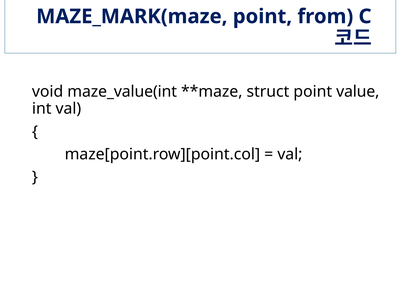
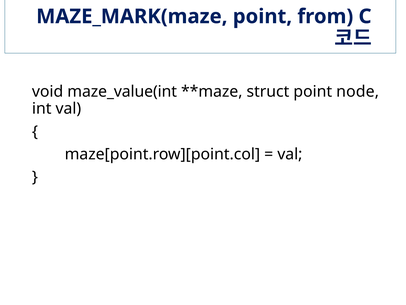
value: value -> node (358, 92)
